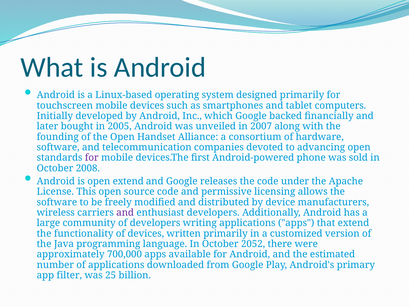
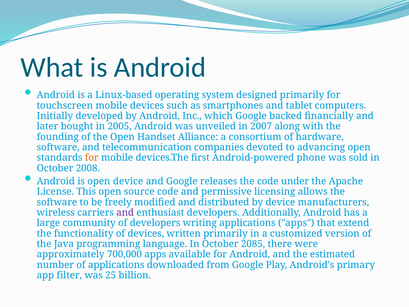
for colour: purple -> orange (92, 158)
open extend: extend -> device (128, 181)
2052: 2052 -> 2085 (253, 244)
